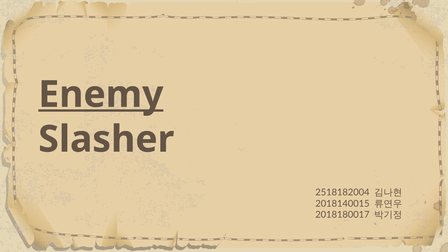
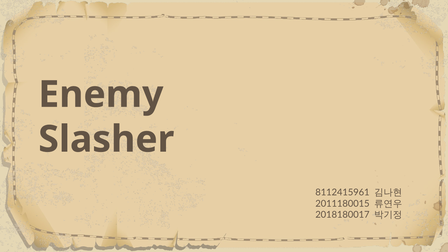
Enemy underline: present -> none (101, 95)
2518182004: 2518182004 -> 8112415961 (342, 192)
2018140015: 2018140015 -> 2011180015 (342, 204)
